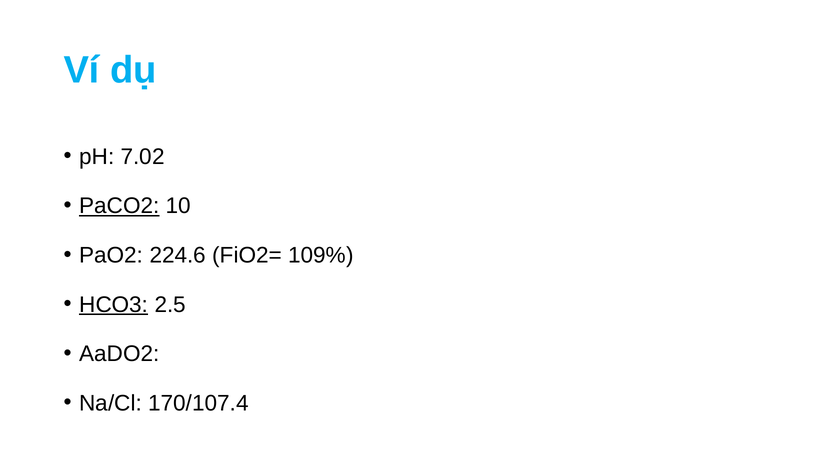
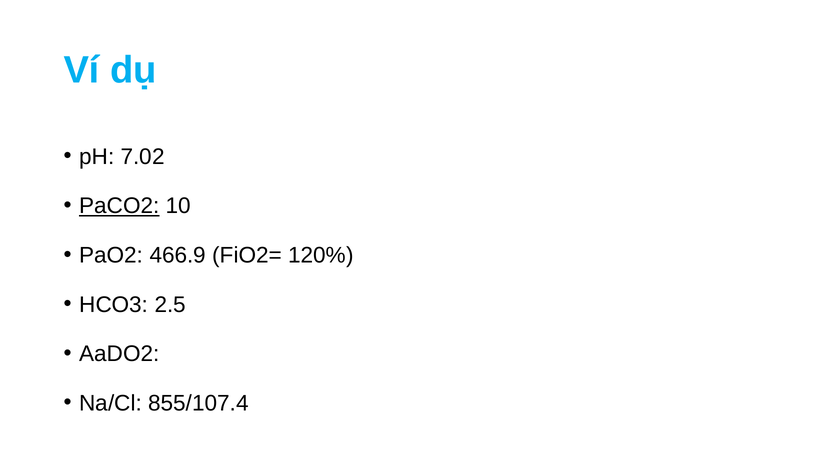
224.6: 224.6 -> 466.9 (178, 255)
109%: 109% -> 120% (321, 255)
HCO3 underline: present -> none (114, 305)
170/107.4: 170/107.4 -> 855/107.4 (198, 403)
